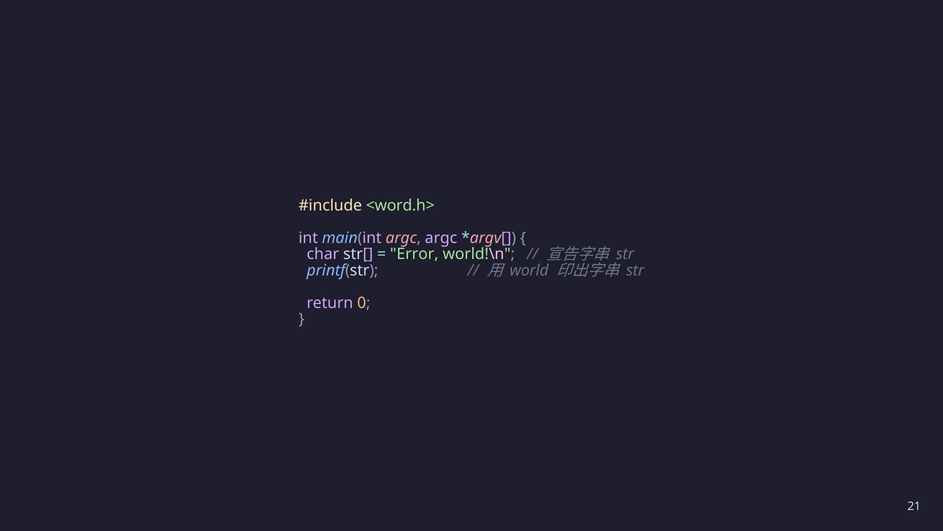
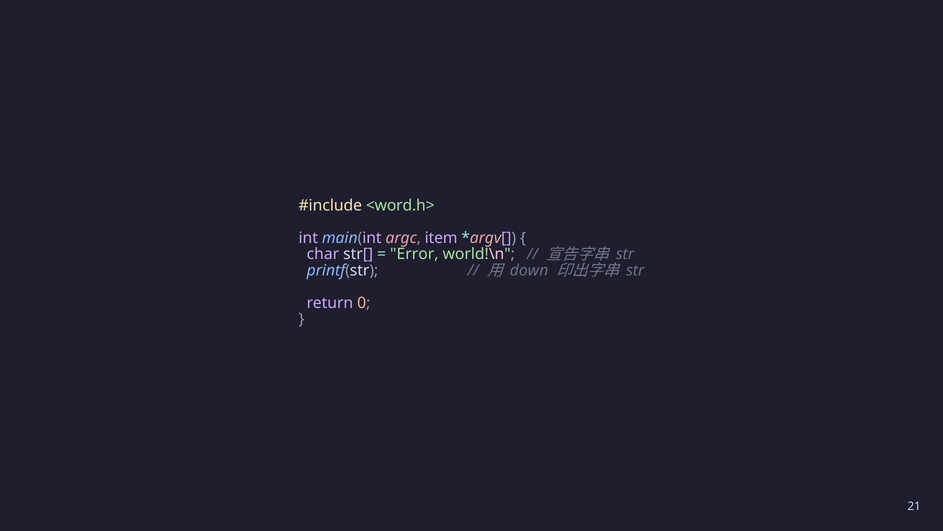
argc argc: argc -> item (441, 238)
world: world -> down (529, 270)
